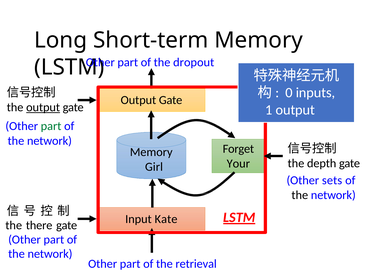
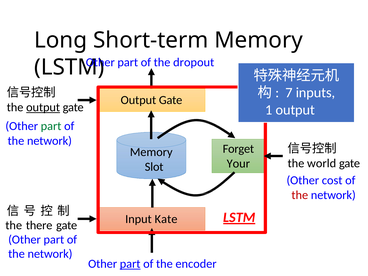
0: 0 -> 7 (289, 93)
depth: depth -> world (322, 163)
Girl: Girl -> Slot (154, 167)
sets: sets -> cost (332, 180)
the colour: black -> red (300, 195)
part underline: none -> present (130, 264)
retrieval: retrieval -> encoder (196, 264)
